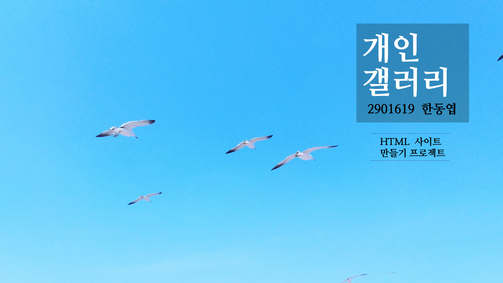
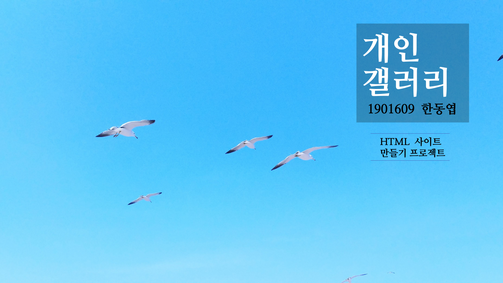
2901619: 2901619 -> 1901609 (391, 109)
